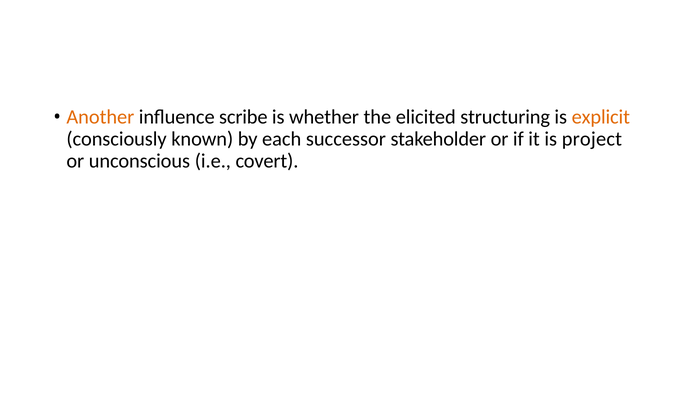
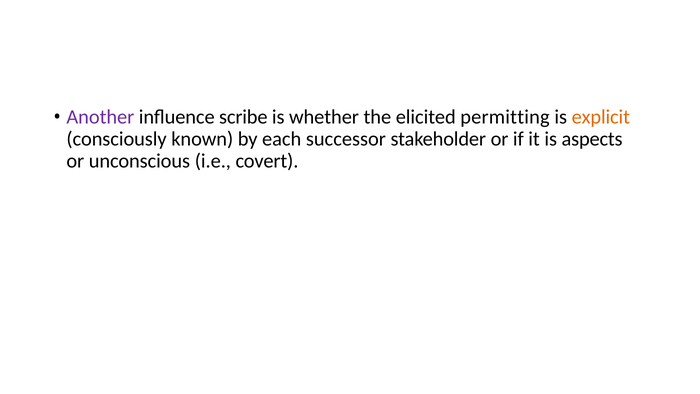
Another colour: orange -> purple (100, 117)
structuring: structuring -> permitting (505, 117)
project: project -> aspects (592, 139)
